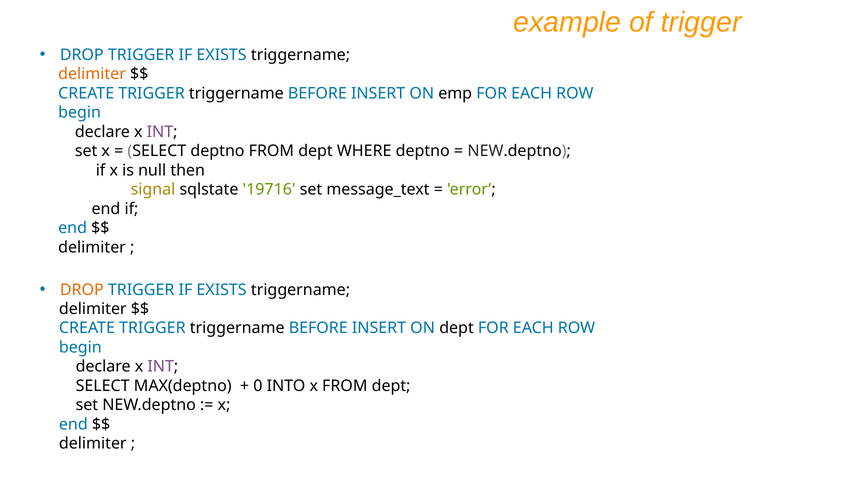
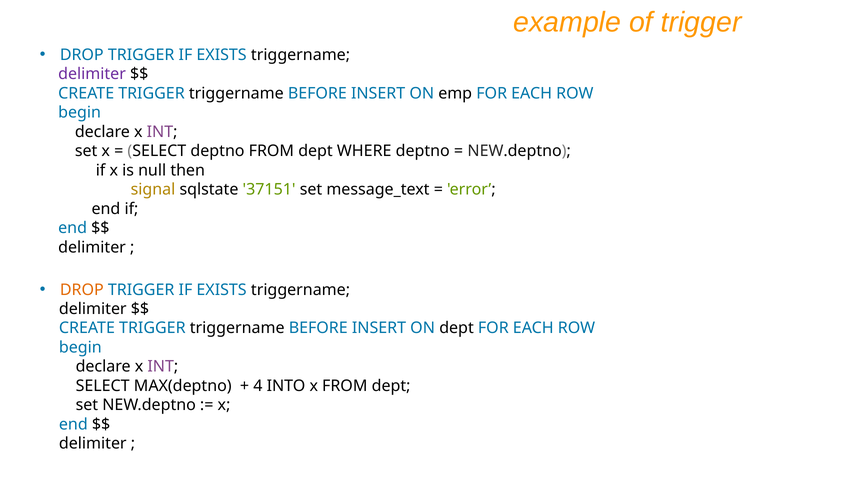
delimiter colour: orange -> purple (92, 74)
19716: 19716 -> 37151 (269, 190)
0: 0 -> 4 (258, 386)
